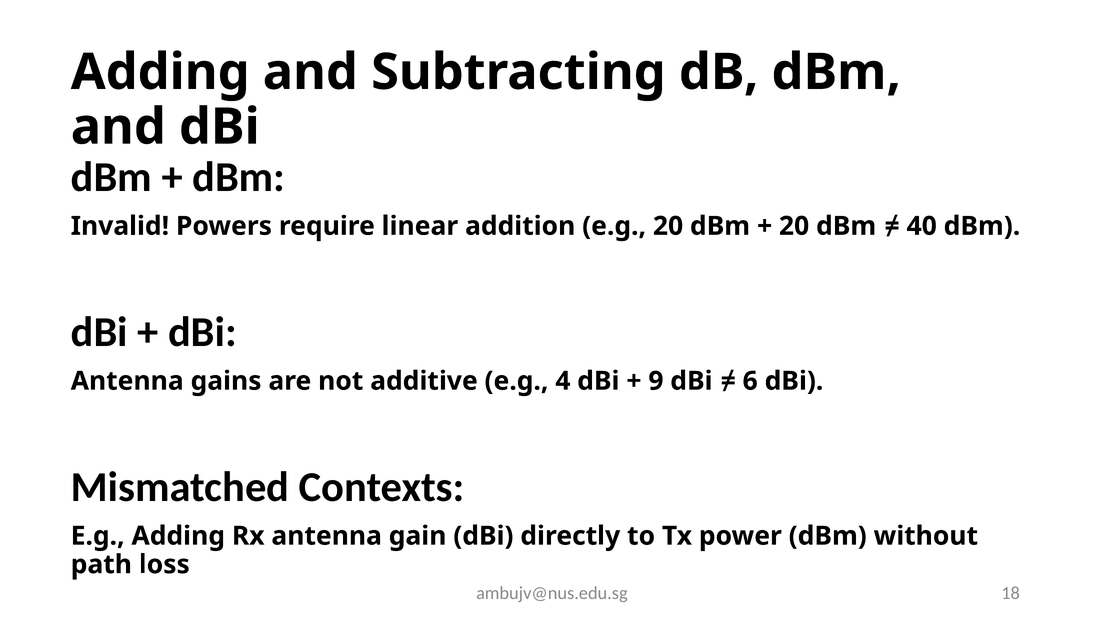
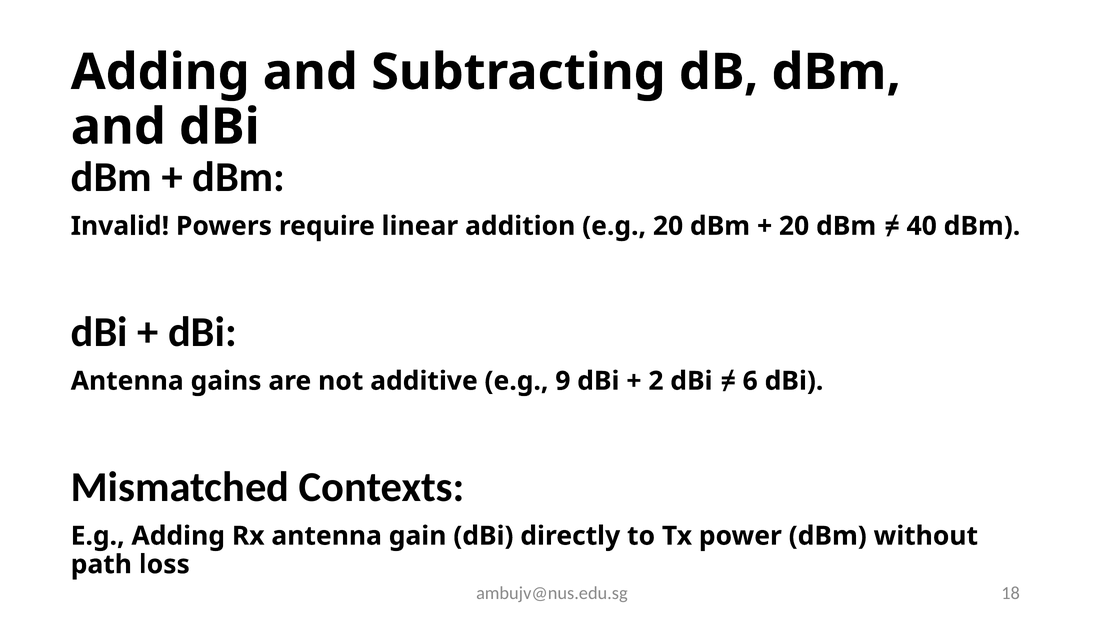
4: 4 -> 9 (563, 381)
9: 9 -> 2 (656, 381)
